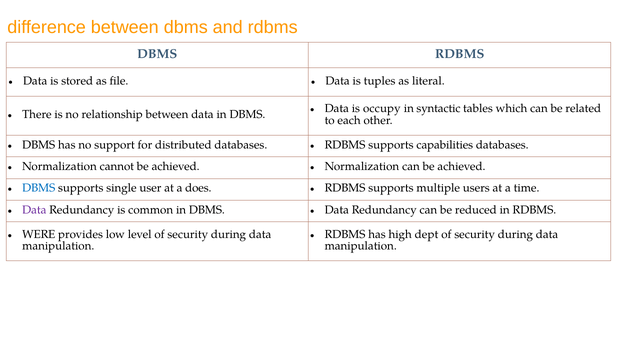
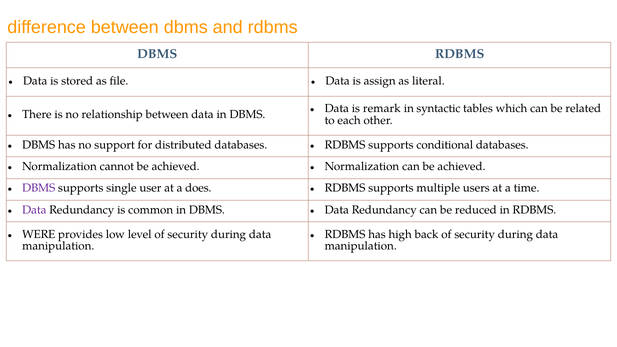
tuples: tuples -> assign (380, 81)
occupy: occupy -> remark (382, 109)
capabilities: capabilities -> conditional (445, 145)
DBMS colour: blue -> purple (39, 188)
dept: dept -> back (427, 234)
